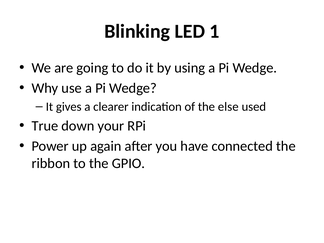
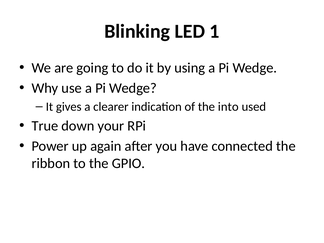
else: else -> into (228, 107)
